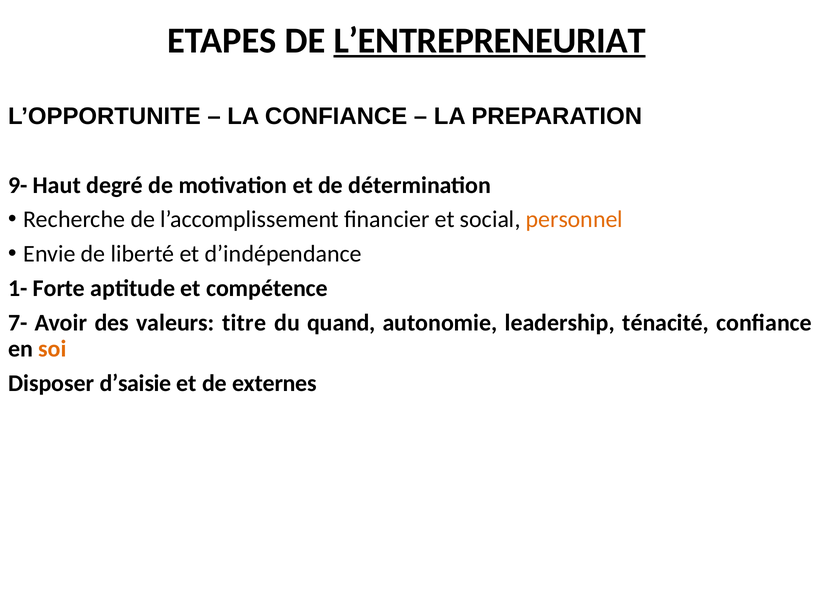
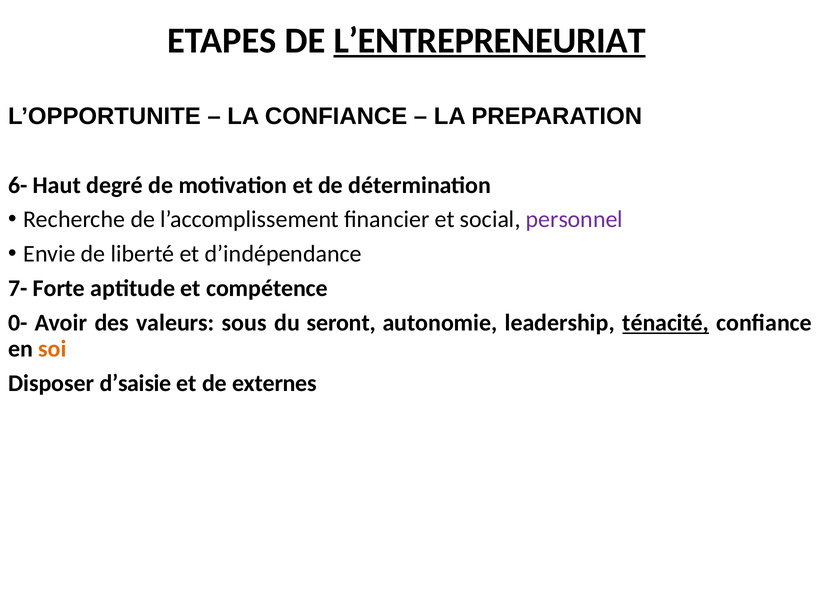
9-: 9- -> 6- (18, 185)
personnel colour: orange -> purple (574, 219)
1-: 1- -> 7- (18, 288)
7-: 7- -> 0- (18, 323)
titre: titre -> sous (244, 323)
quand: quand -> seront (341, 323)
ténacité underline: none -> present (666, 323)
